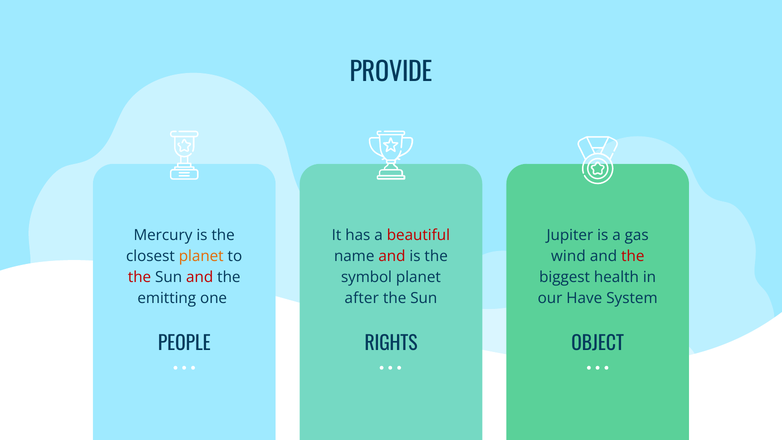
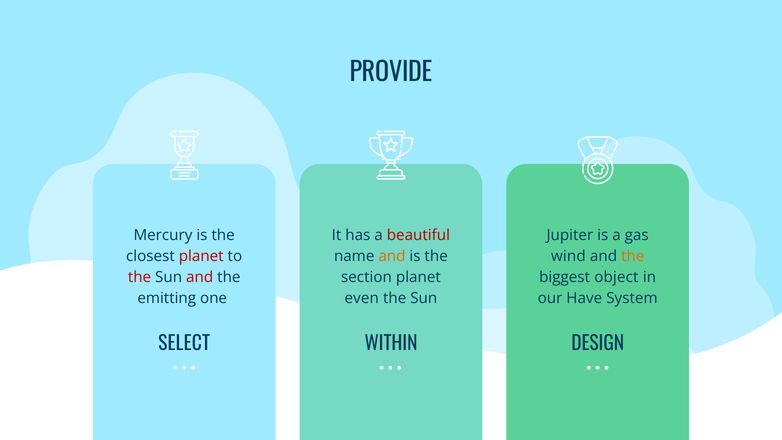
planet colour: orange -> red (201, 256)
and colour: red -> orange (392, 256)
the colour: red -> orange (633, 256)
symbol: symbol -> section (366, 277)
health: health -> object (616, 277)
after: after -> even (362, 298)
PEOPLE: PEOPLE -> SELECT (184, 344)
RIGHTS: RIGHTS -> WITHIN (391, 344)
OBJECT: OBJECT -> DESIGN (598, 344)
